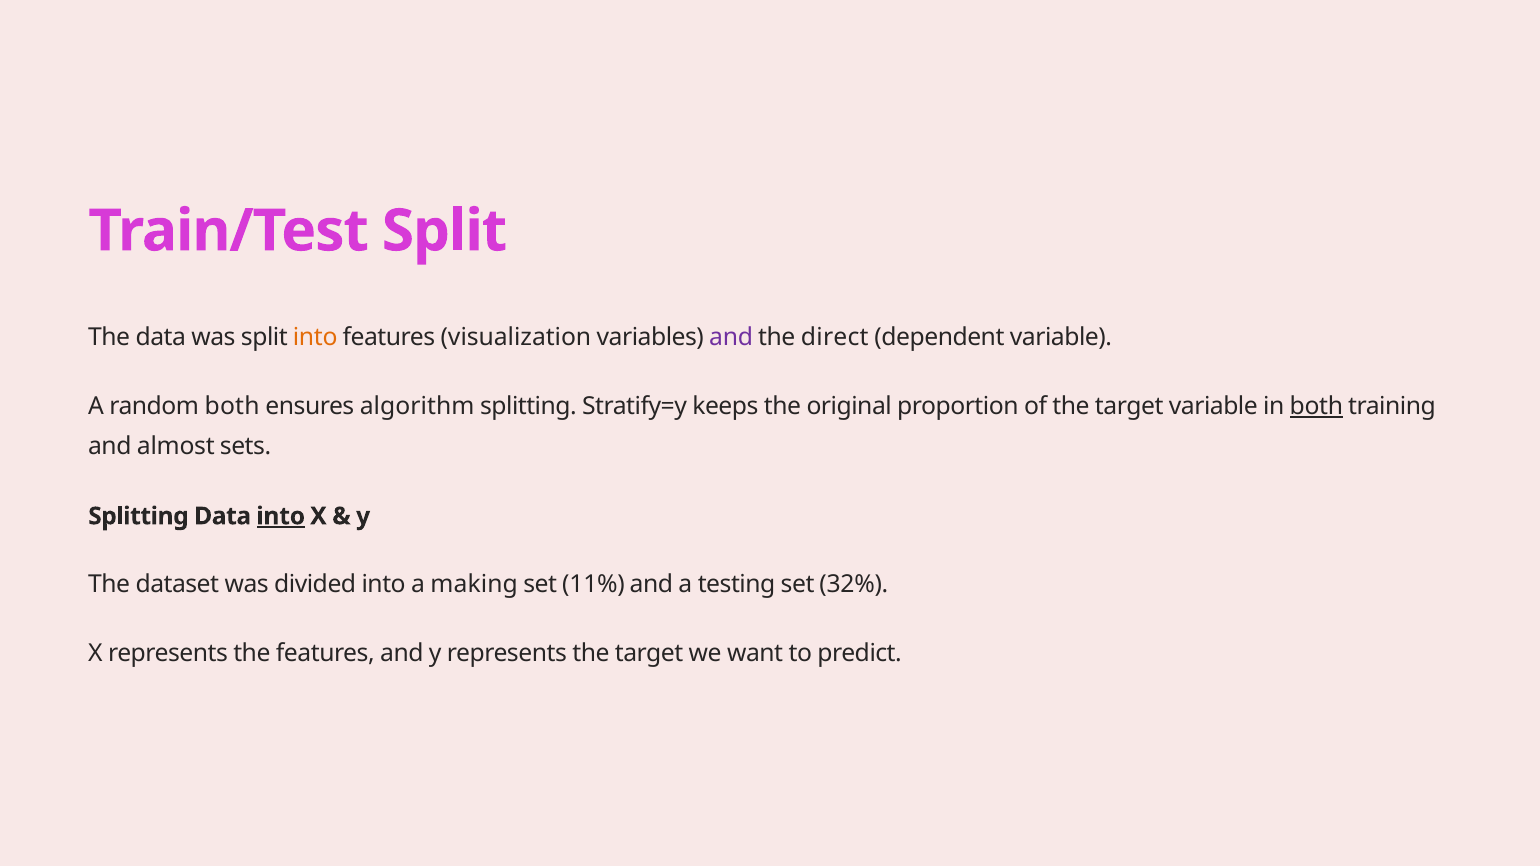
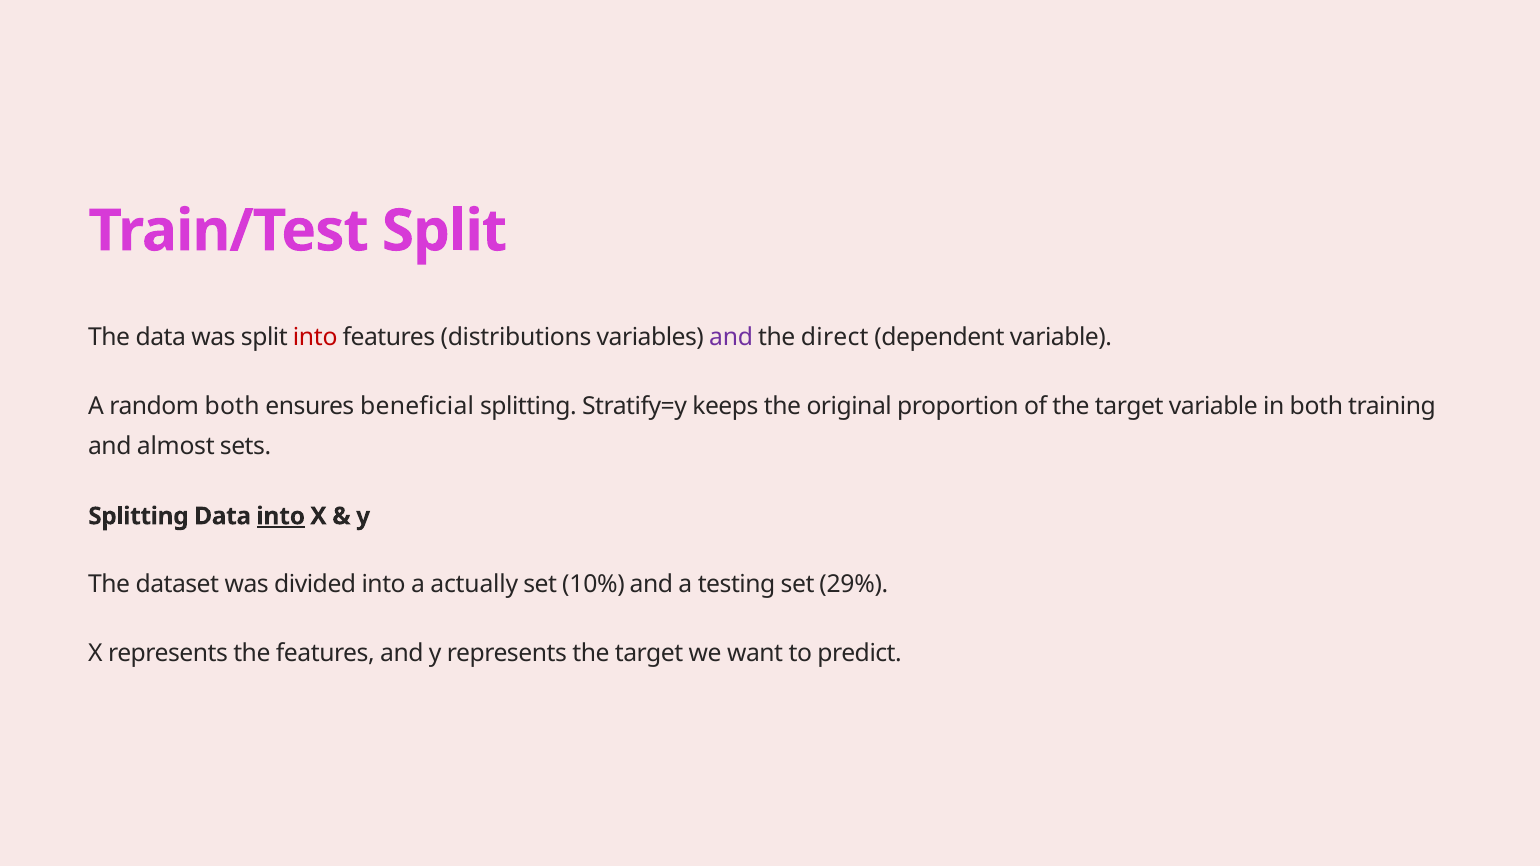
into colour: orange -> red (315, 338)
visualization: visualization -> distributions (516, 338)
algorithm: algorithm -> beneficial (417, 407)
both underline: present -> none (1316, 407)
making: making -> actually (474, 585)
11%: 11% -> 10% (594, 585)
32%: 32% -> 29% (854, 585)
